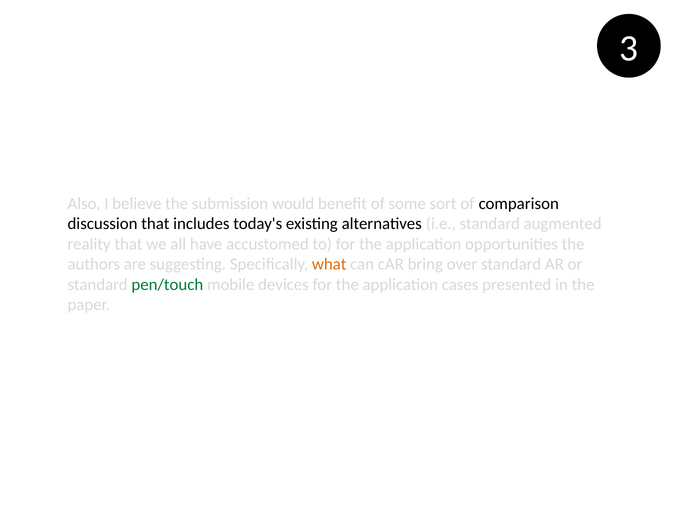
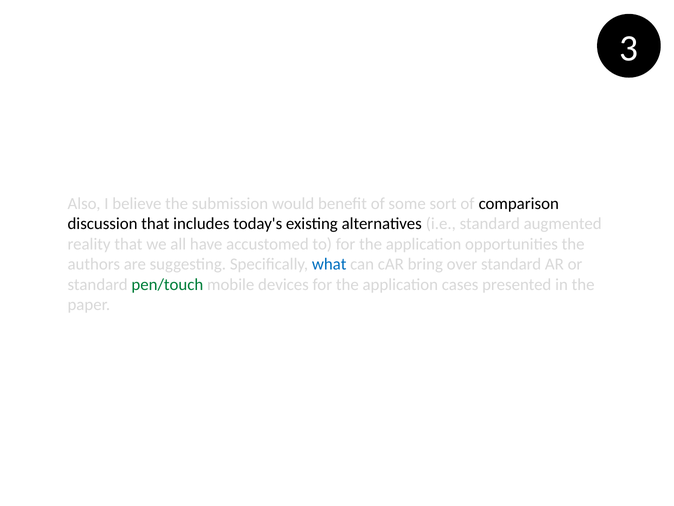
what colour: orange -> blue (329, 264)
